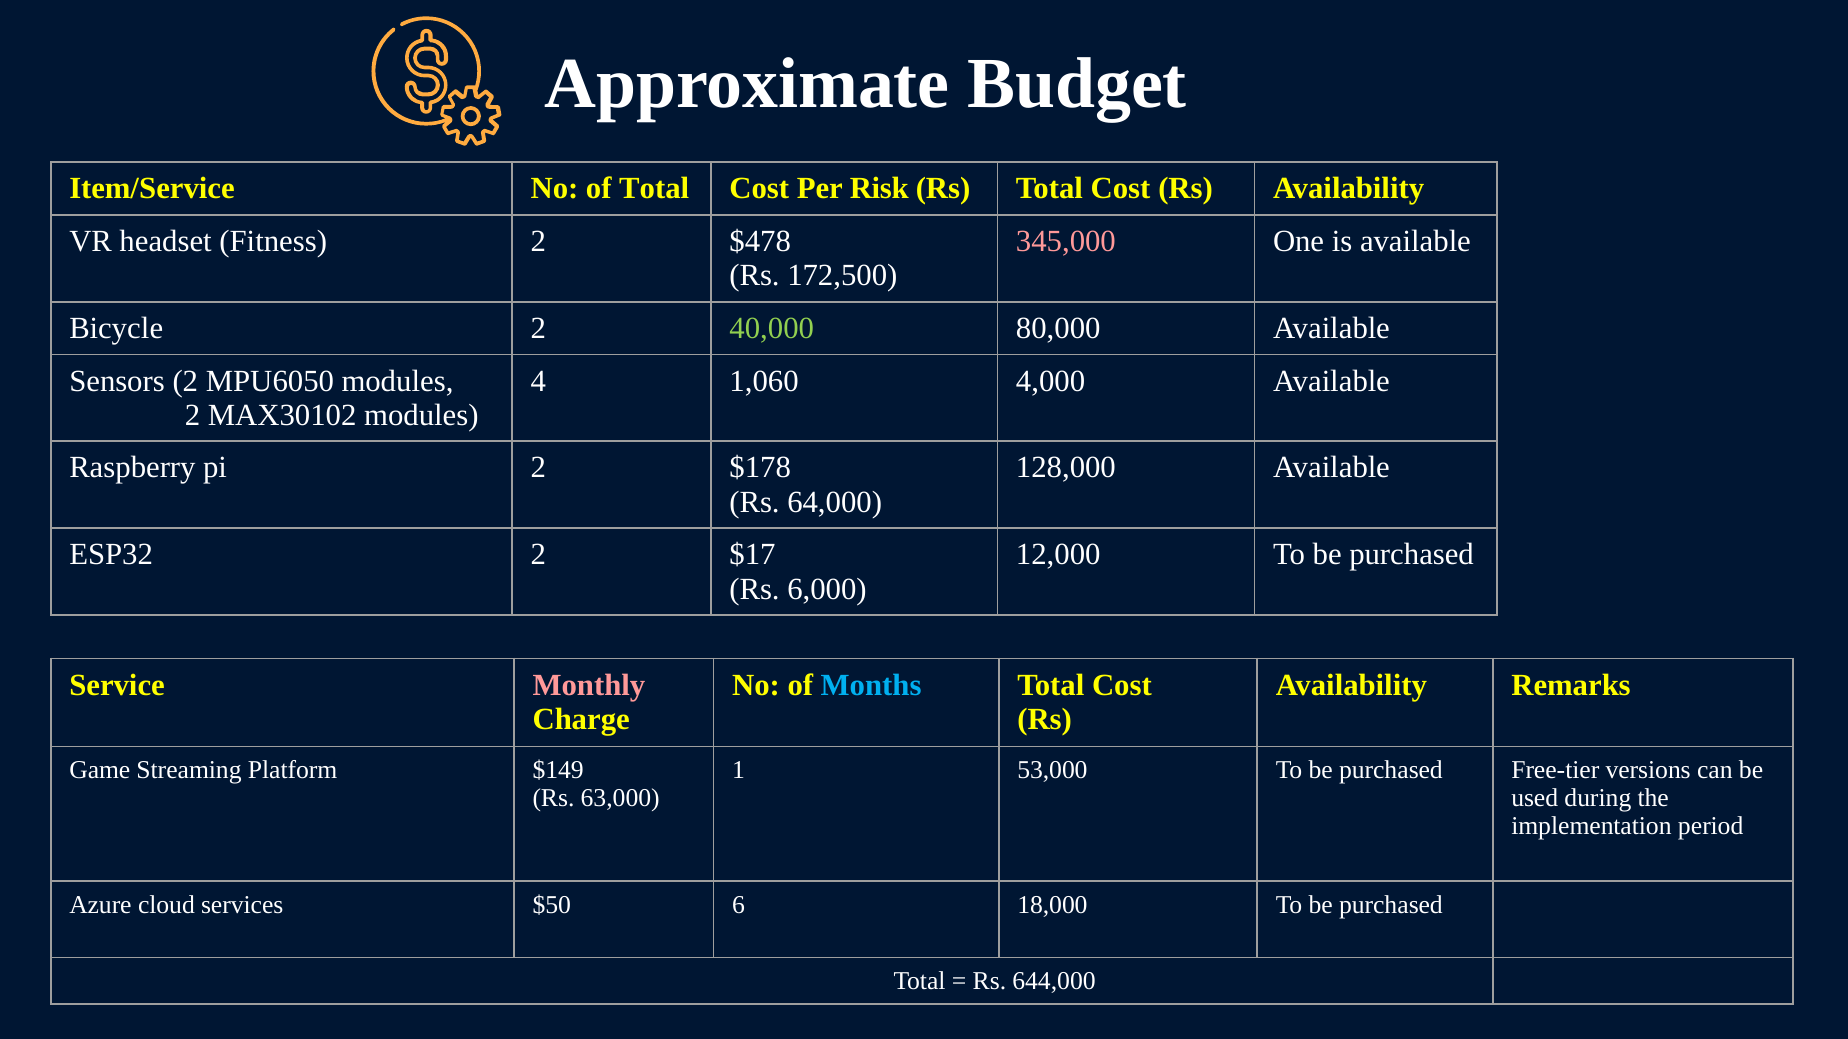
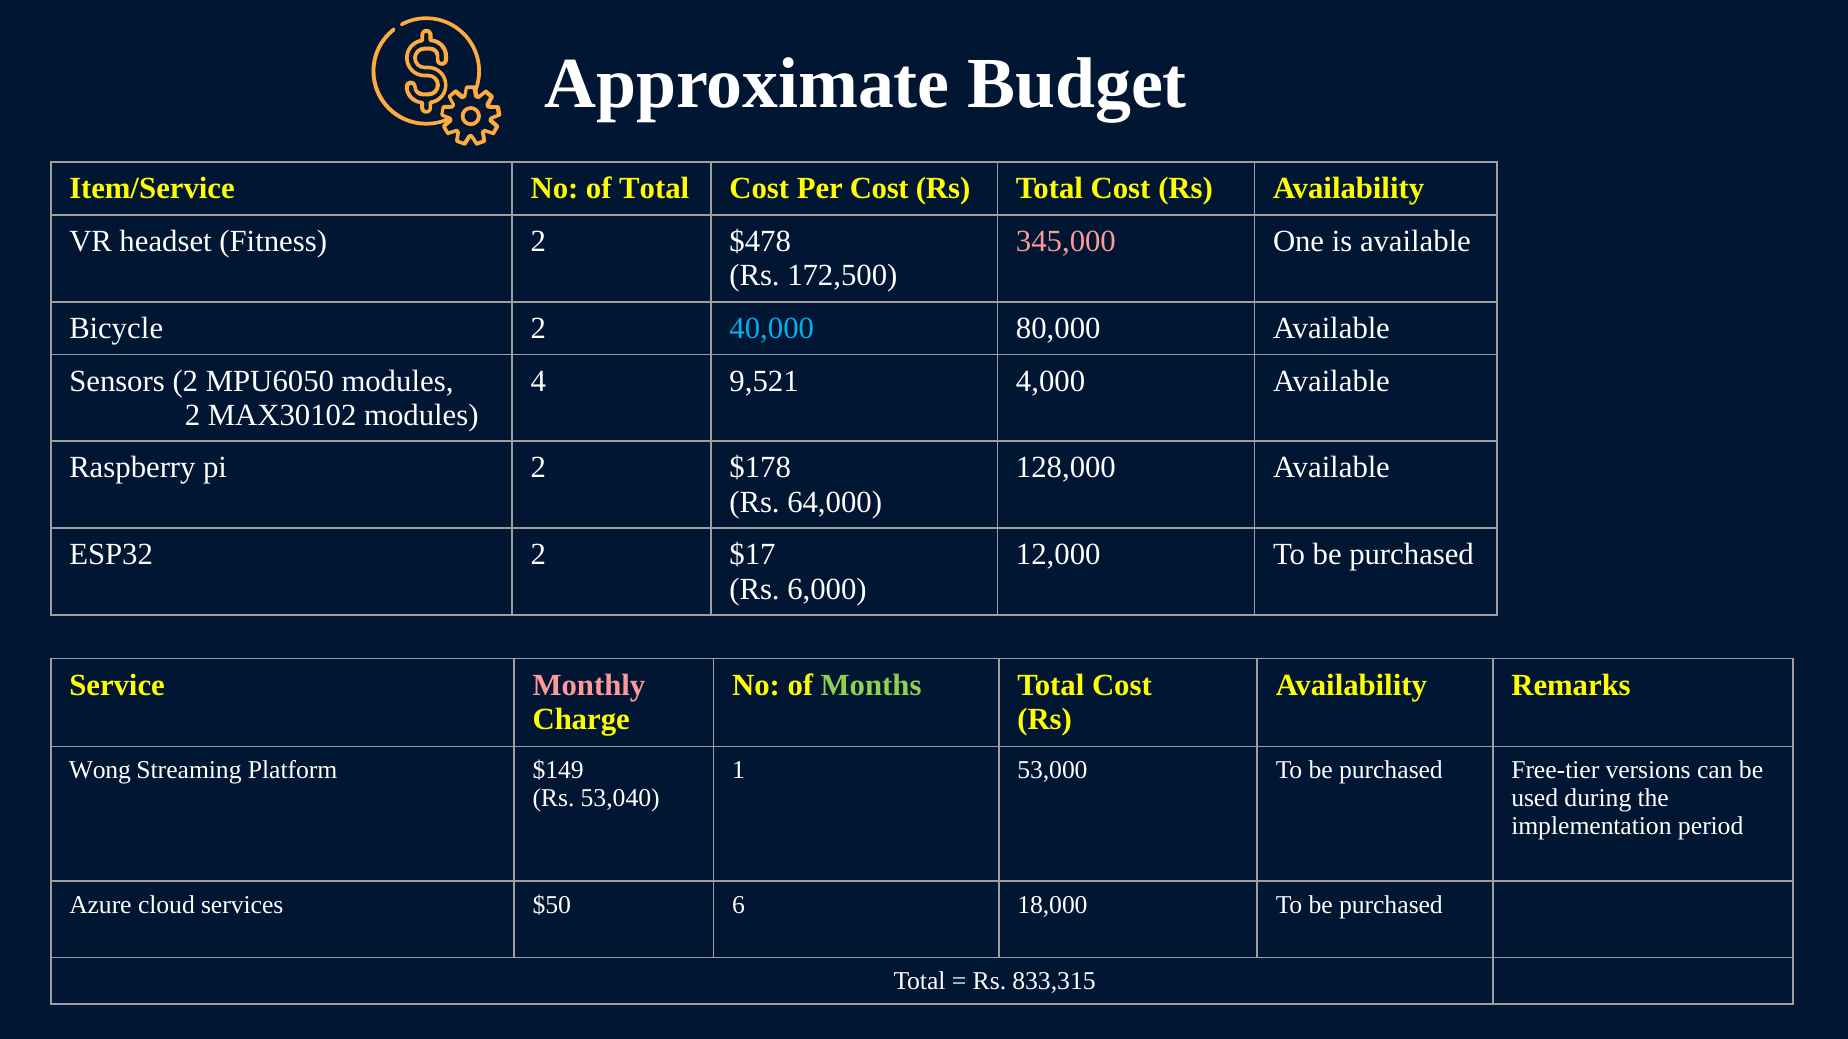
Per Risk: Risk -> Cost (879, 189)
40,000 colour: light green -> light blue (772, 328)
1,060: 1,060 -> 9,521 (764, 381)
Months colour: light blue -> light green (871, 685)
Game: Game -> Wong (100, 770)
63,000: 63,000 -> 53,040 (620, 799)
644,000: 644,000 -> 833,315 (1054, 981)
